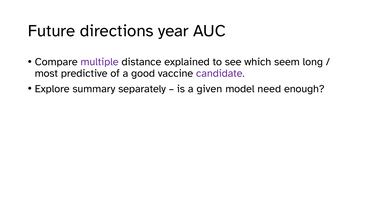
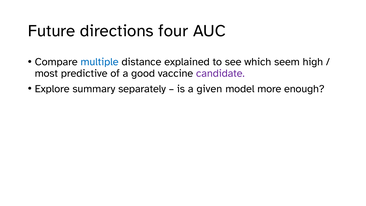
year: year -> four (173, 31)
multiple colour: purple -> blue (100, 62)
long: long -> high (313, 62)
need: need -> more (269, 89)
